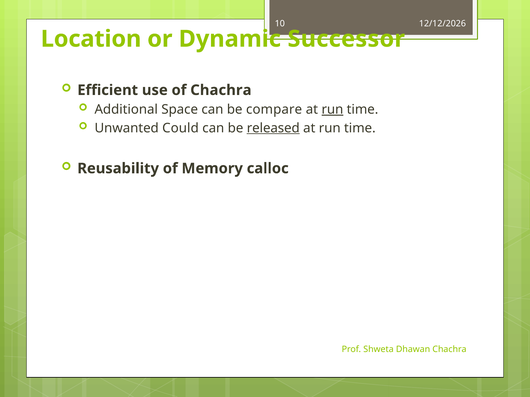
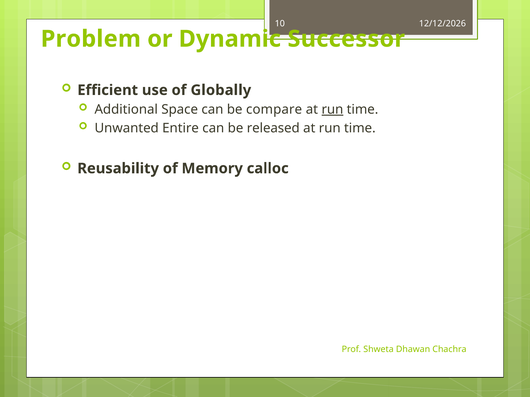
Location: Location -> Problem (91, 39)
of Chachra: Chachra -> Globally (221, 90)
Could: Could -> Entire (181, 128)
released underline: present -> none (273, 128)
